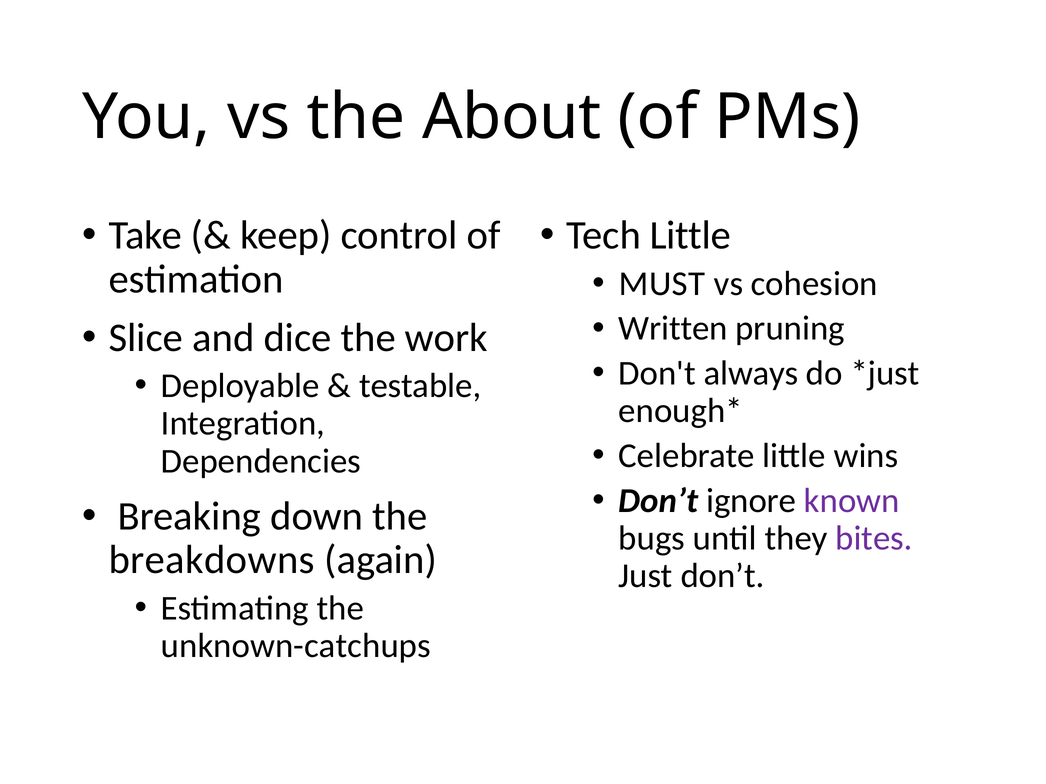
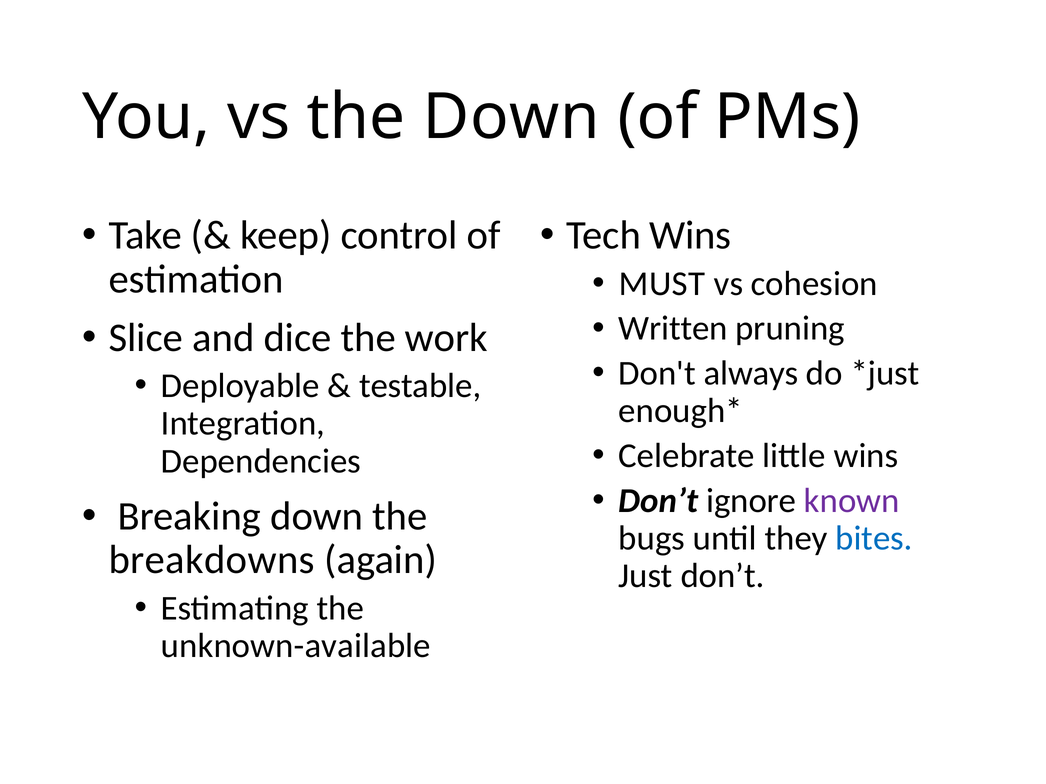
the About: About -> Down (511, 117)
Tech Little: Little -> Wins (690, 236)
bites colour: purple -> blue (874, 539)
unknown-catchups: unknown-catchups -> unknown-available (296, 646)
